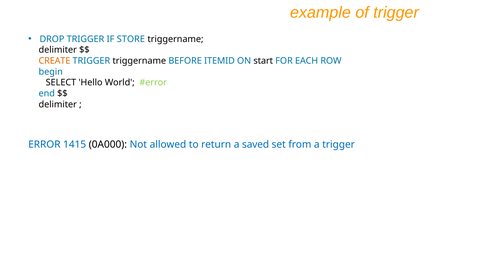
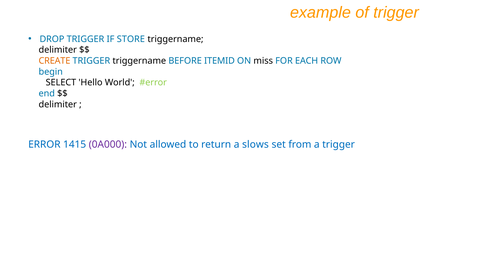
start: start -> miss (263, 61)
0A000 colour: black -> purple (108, 144)
saved: saved -> slows (255, 144)
